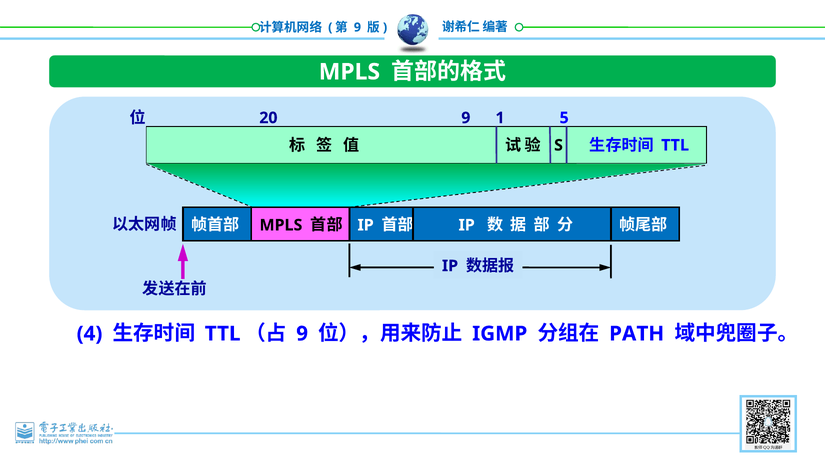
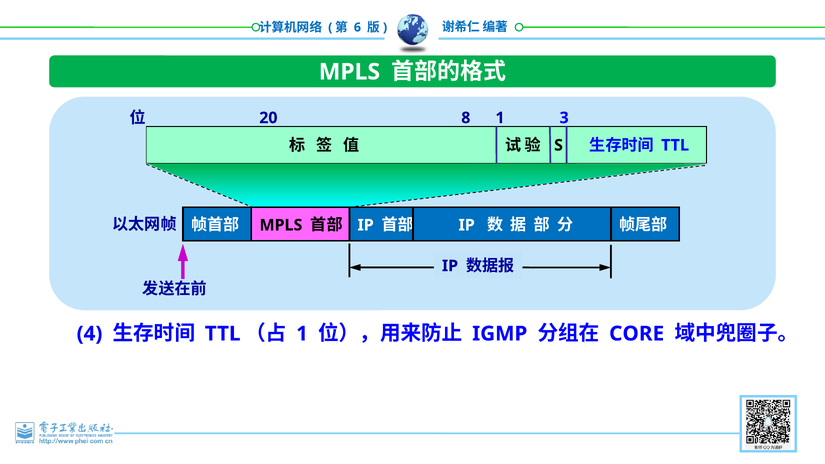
9: 9 -> 6 (357, 27)
20 9: 9 -> 8 (466, 118)
5: 5 -> 3 (564, 118)
9: 9 -> 1 (302, 334)
PATH: PATH -> CORE (637, 334)
